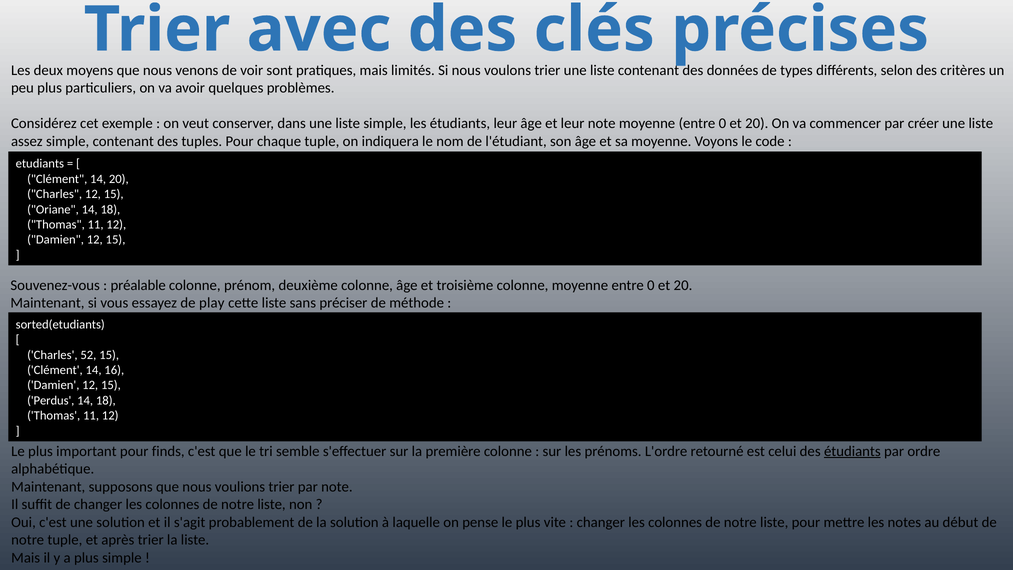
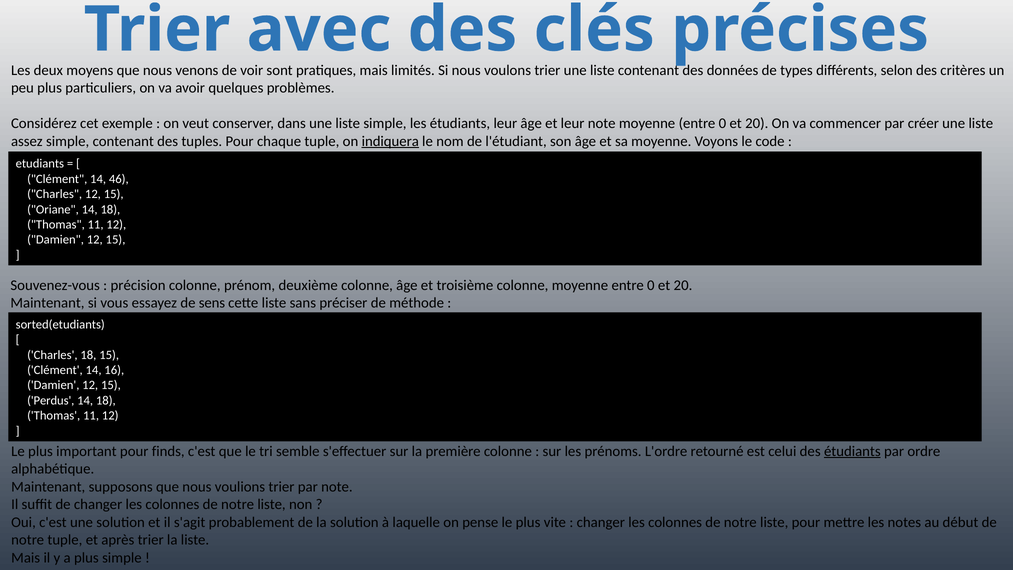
indiquera underline: none -> present (390, 141)
14 20: 20 -> 46 (119, 179)
préalable: préalable -> précision (138, 285)
play: play -> sens (212, 303)
Charles 52: 52 -> 18 (88, 355)
